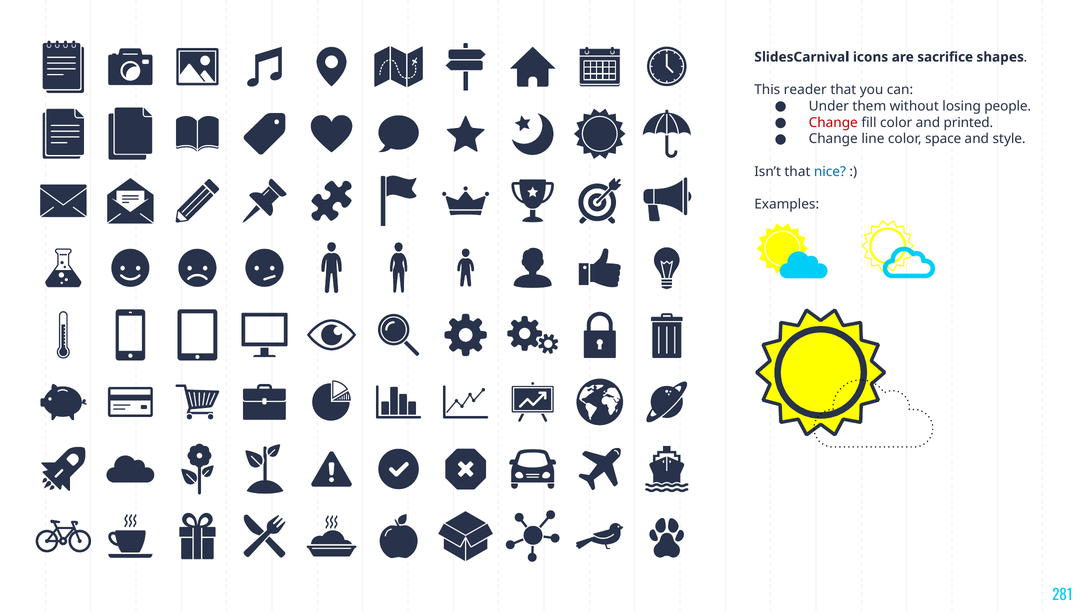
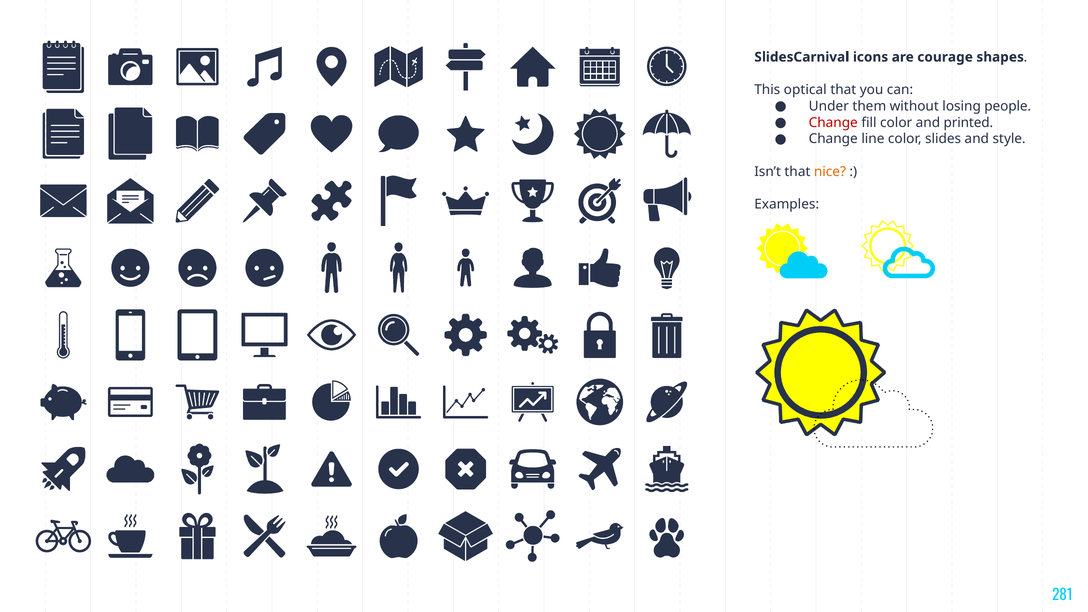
sacrifice: sacrifice -> courage (945, 57)
reader: reader -> optical (805, 90)
space: space -> slides (943, 139)
nice colour: blue -> orange (830, 172)
